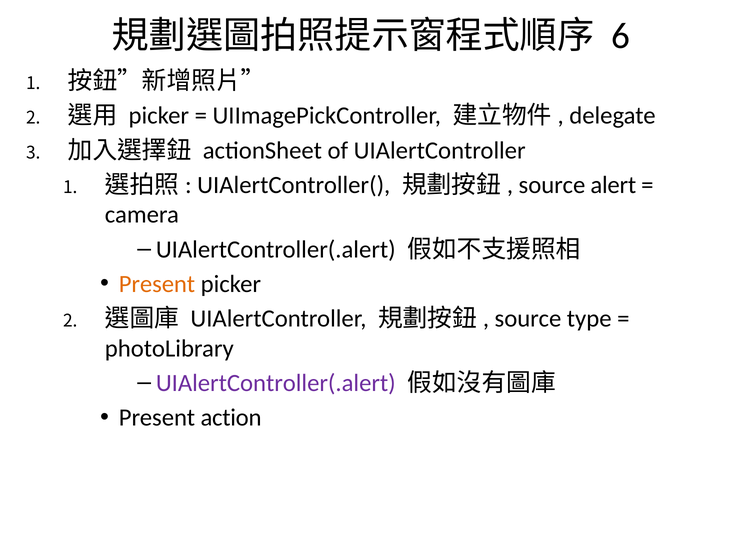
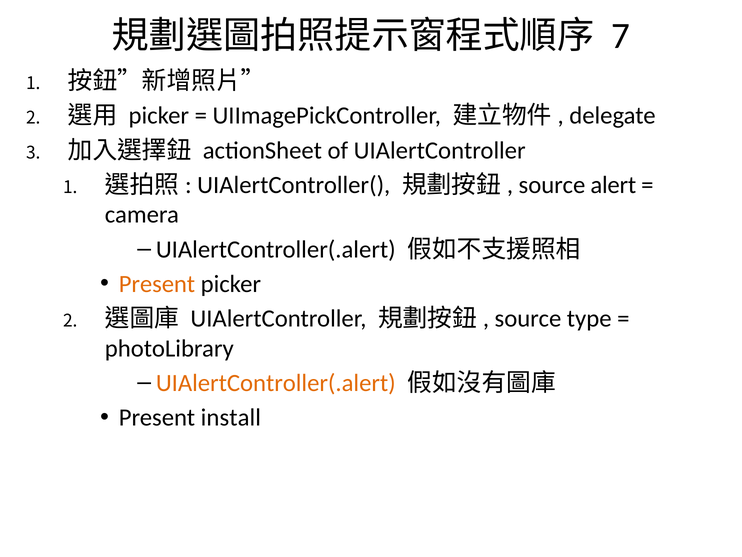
6: 6 -> 7 (621, 36)
UIAlertController(.alert colour: purple -> orange (276, 383)
action: action -> install (231, 417)
